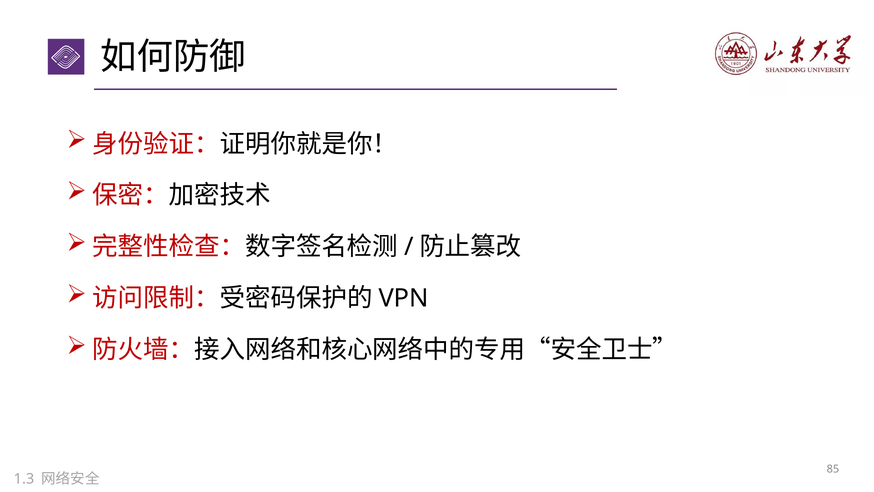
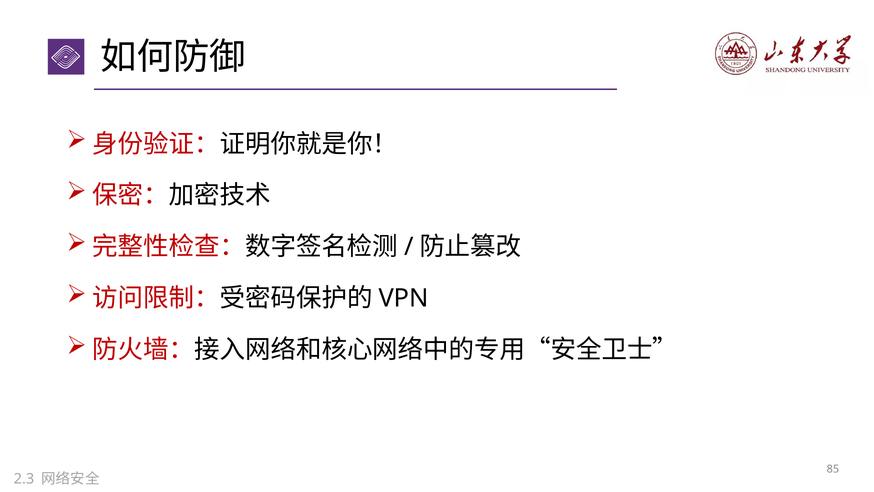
1.3: 1.3 -> 2.3 (24, 478)
